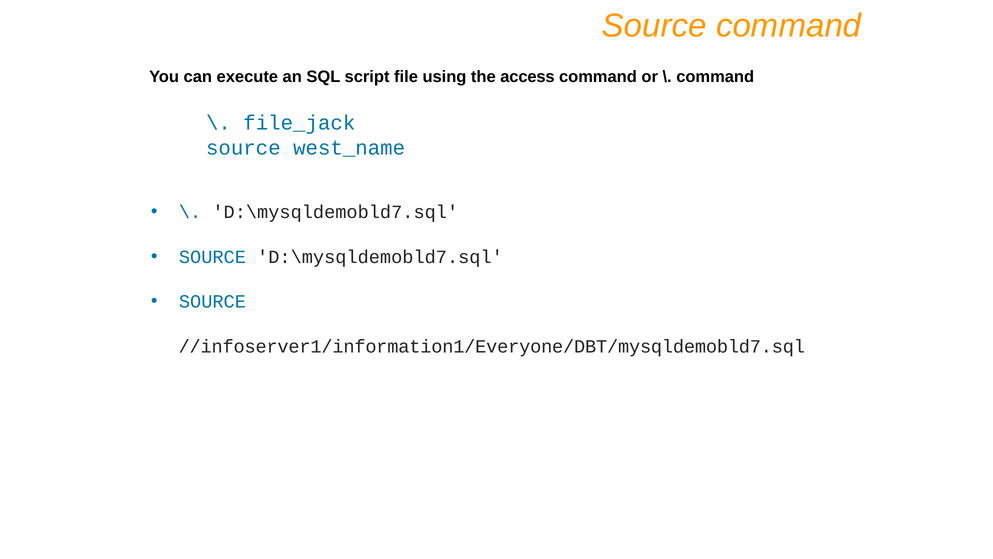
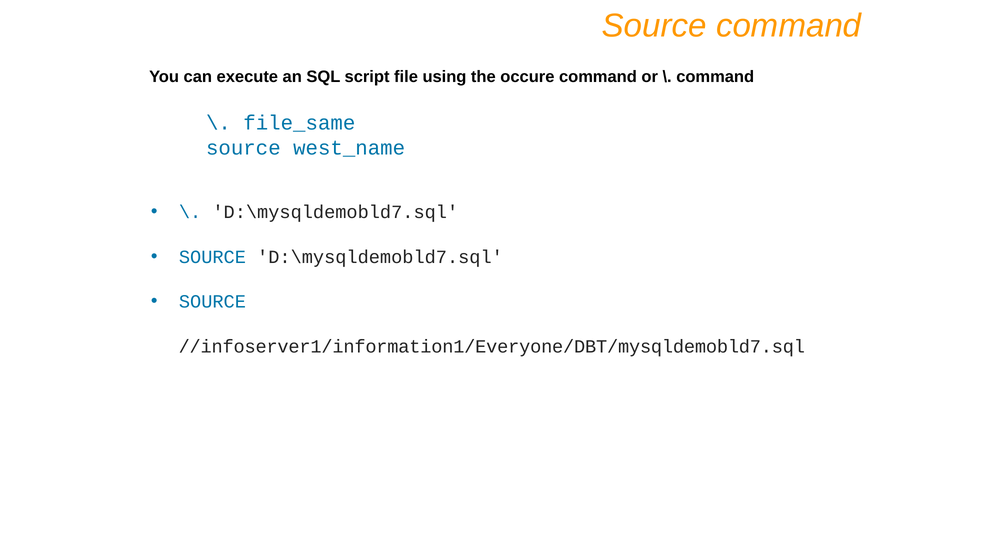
access: access -> occure (527, 77)
file_jack: file_jack -> file_same (299, 123)
